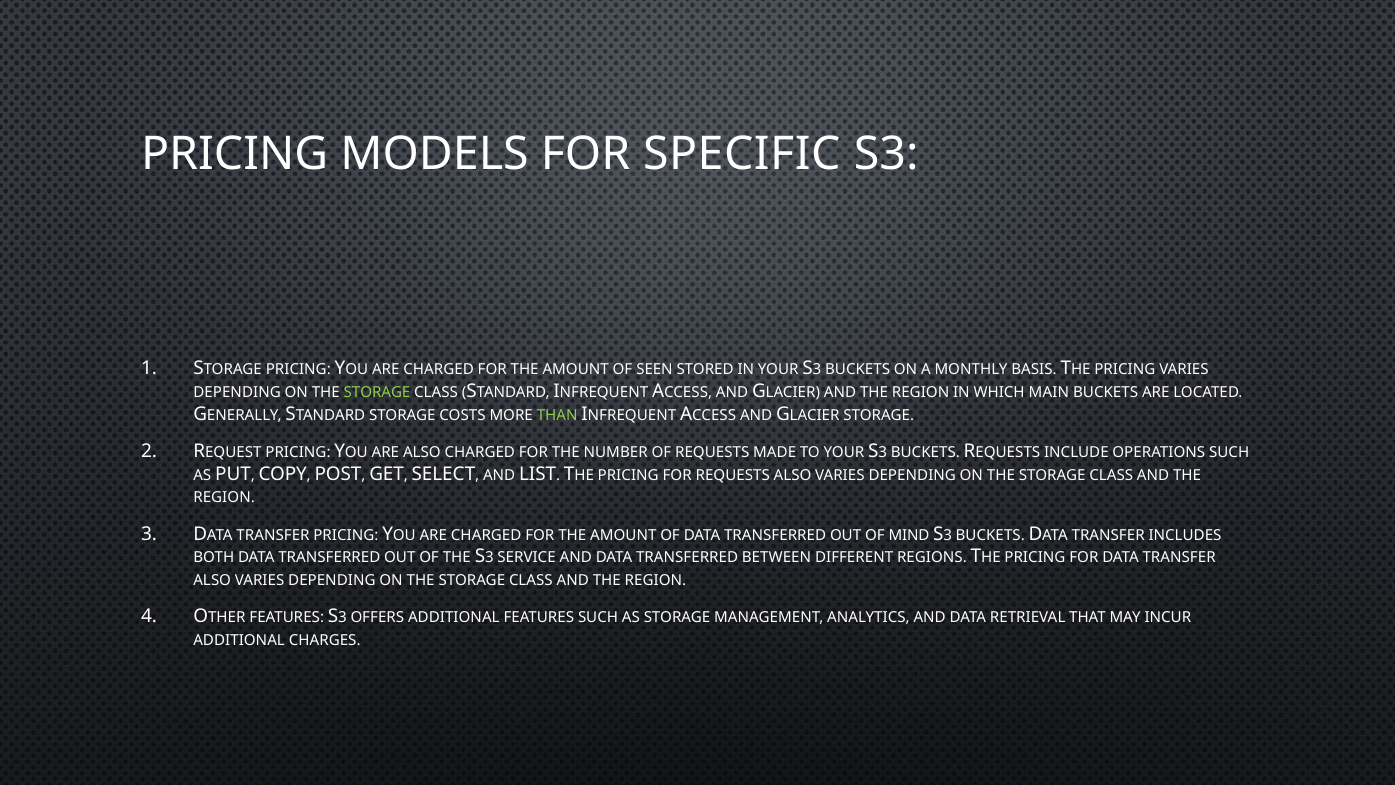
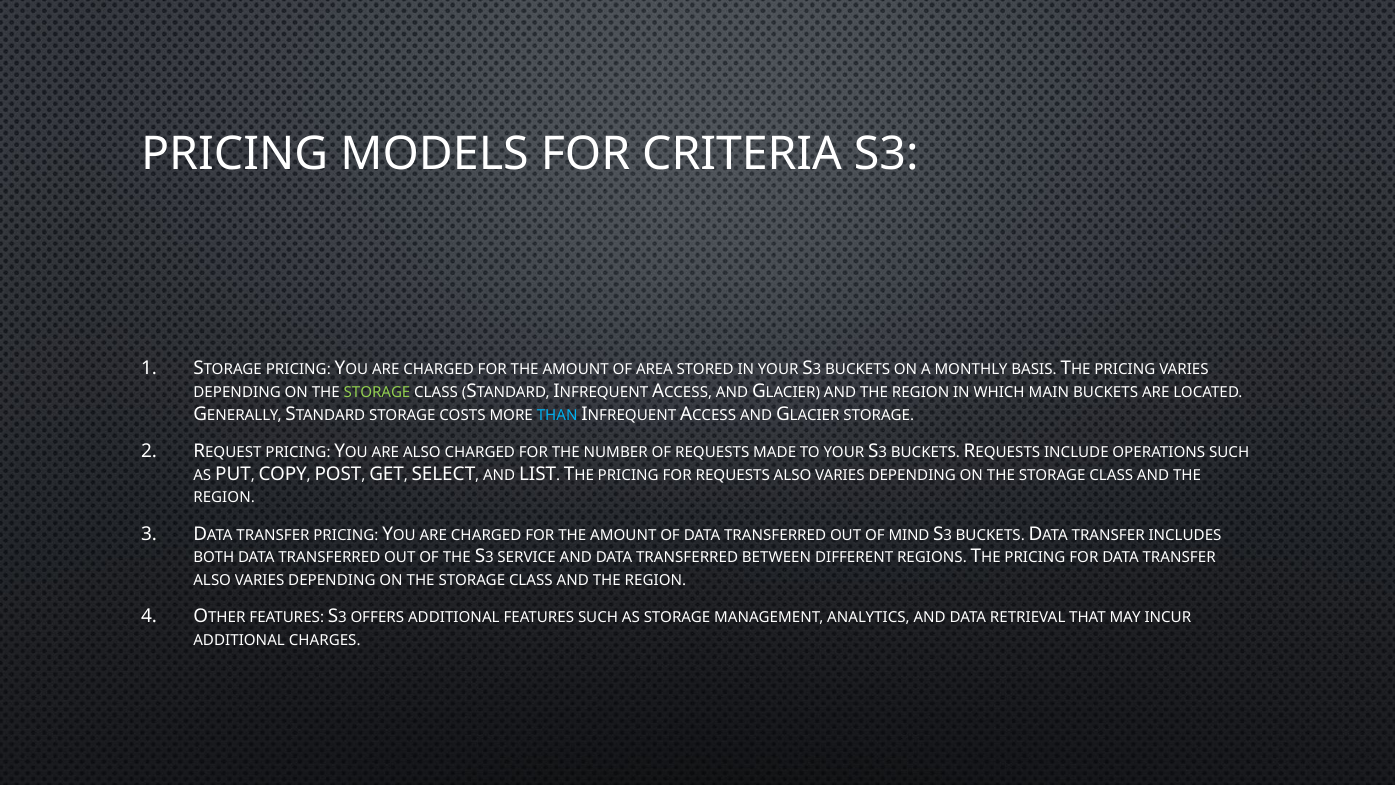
SPECIFIC: SPECIFIC -> CRITERIA (742, 154)
SEEN: SEEN -> AREA (655, 370)
THAN colour: light green -> light blue (557, 415)
